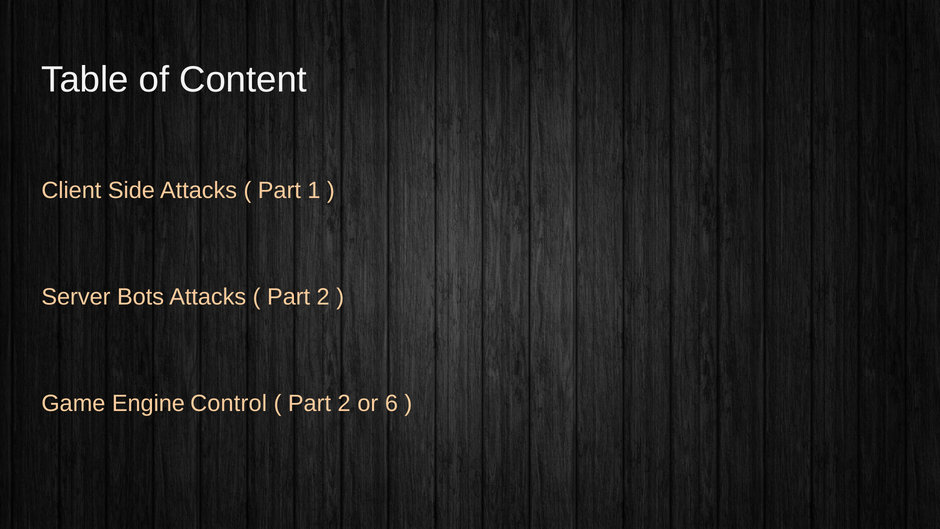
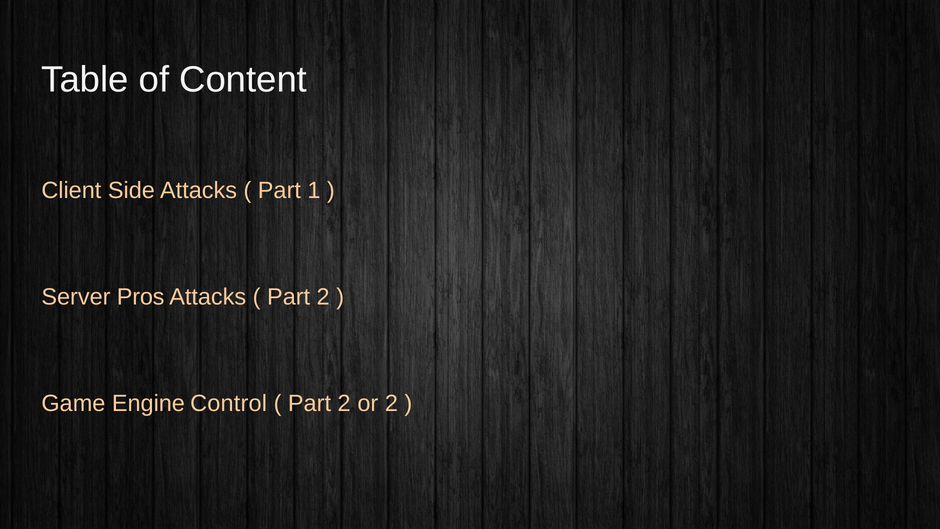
Bots: Bots -> Pros (141, 297)
or 6: 6 -> 2 (391, 403)
